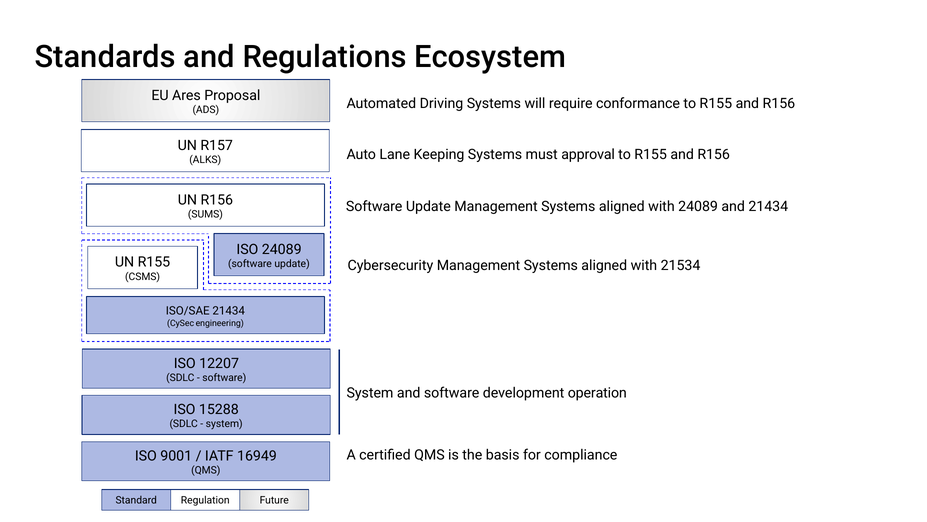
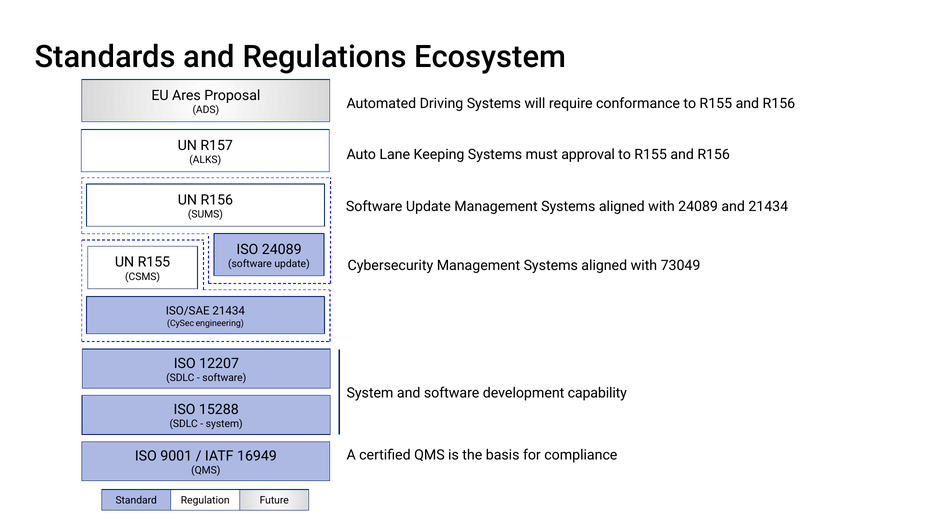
21534: 21534 -> 73049 (681, 265)
operation: operation -> capability (597, 393)
